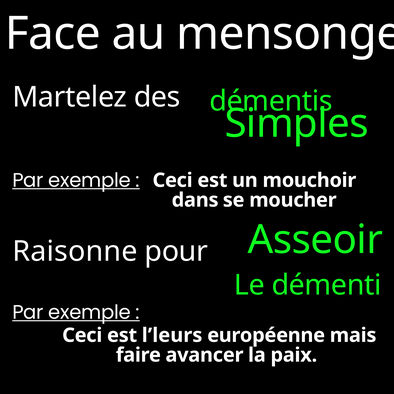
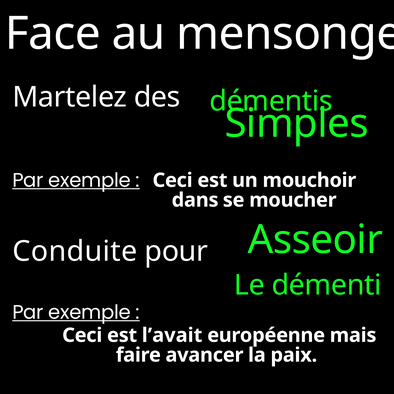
Raisonne: Raisonne -> Conduite (75, 251)
l’leurs: l’leurs -> l’avait (172, 335)
